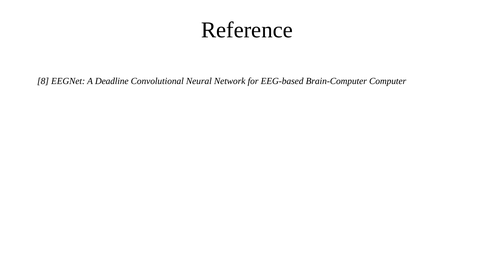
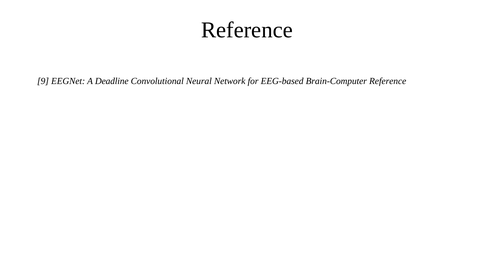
8: 8 -> 9 (43, 81)
Brain-Computer Computer: Computer -> Reference (388, 81)
